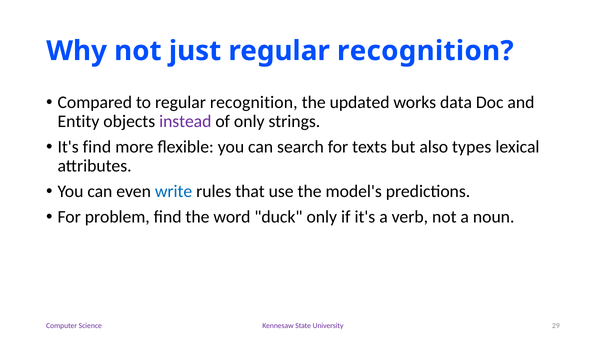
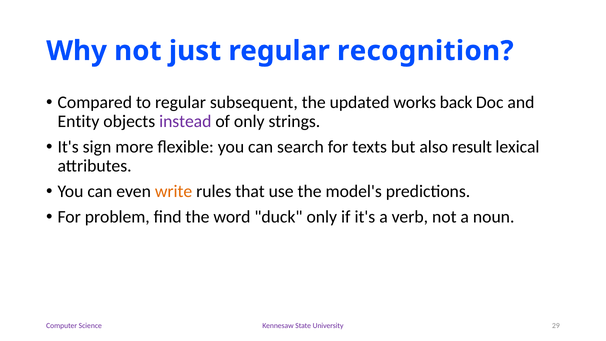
to regular recognition: recognition -> subsequent (254, 102)
data: data -> back (456, 102)
It's find: find -> sign (97, 147)
types: types -> result (472, 147)
write colour: blue -> orange (174, 191)
